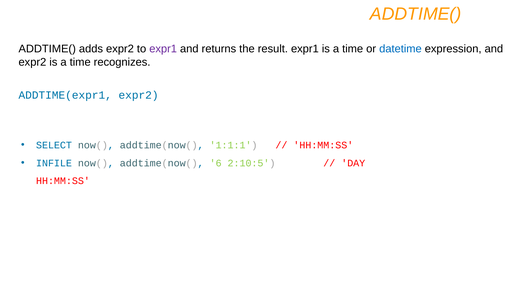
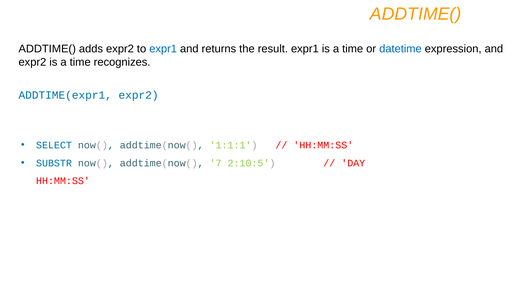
expr1 colour: purple -> blue (163, 49)
INFILE: INFILE -> SUBSTR (54, 163)
6: 6 -> 7 (216, 163)
